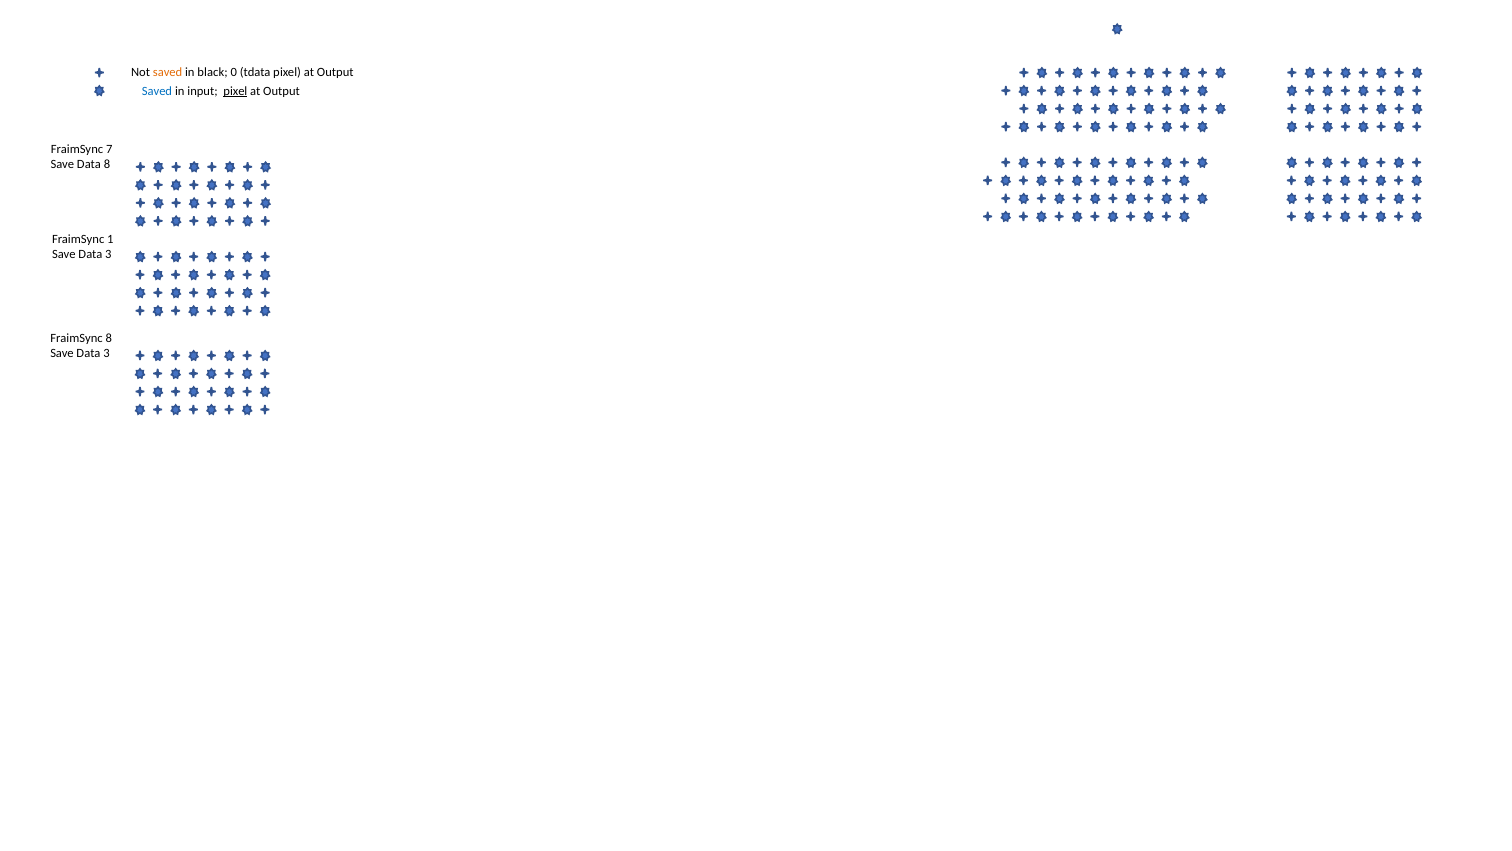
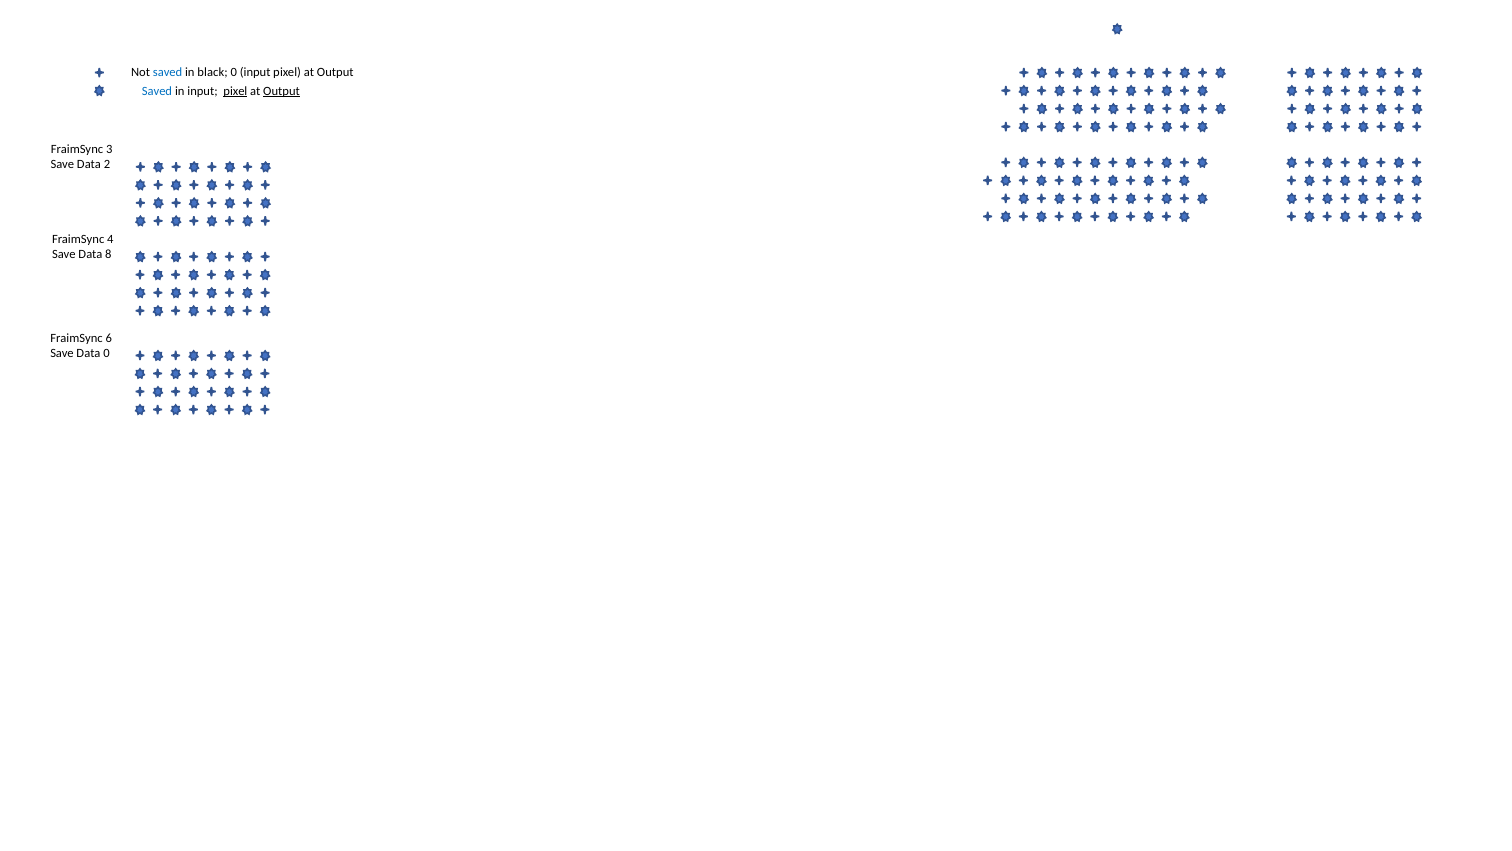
saved colour: orange -> blue (168, 72)
0 tdata: tdata -> input (255, 72)
Output underline: none -> present (282, 91)
7: 7 -> 3 (109, 149)
Data 8: 8 -> 2 (107, 164)
1: 1 -> 4 (110, 239)
3: 3 -> 8 (108, 254)
FraimSync 8: 8 -> 6 (109, 338)
3: 3 -> 0 (107, 353)
